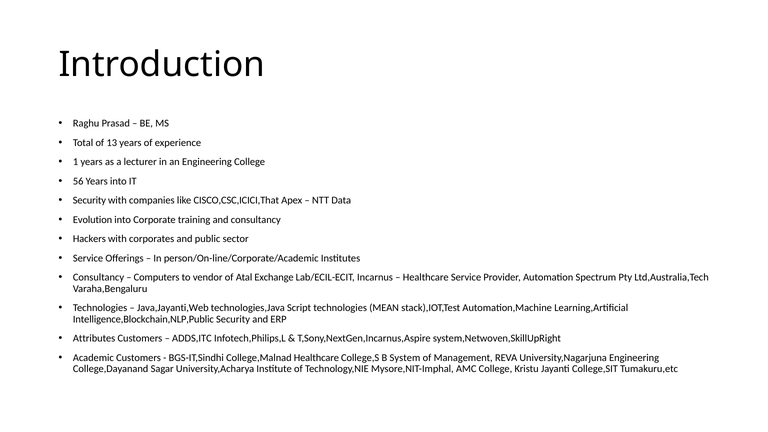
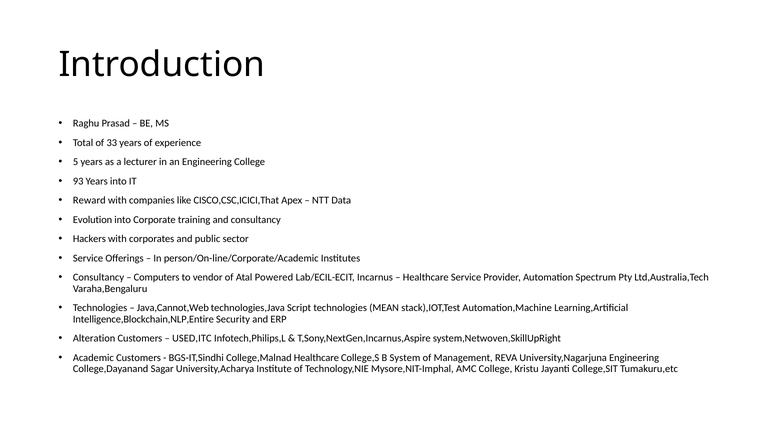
13: 13 -> 33 (112, 143)
1: 1 -> 5 (76, 162)
56: 56 -> 93 (78, 181)
Security: Security -> Reward (89, 200)
Exchange: Exchange -> Powered (274, 277)
Java,Jayanti,Web: Java,Jayanti,Web -> Java,Cannot,Web (173, 308)
Intelligence,Blockchain,NLP,Public: Intelligence,Blockchain,NLP,Public -> Intelligence,Blockchain,NLP,Entire (143, 319)
Attributes: Attributes -> Alteration (94, 338)
ADDS,ITC: ADDS,ITC -> USED,ITC (192, 338)
